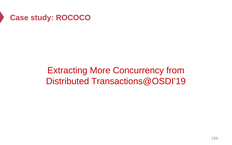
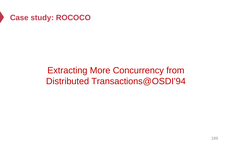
Transactions@OSDI’19: Transactions@OSDI’19 -> Transactions@OSDI’94 (139, 81)
